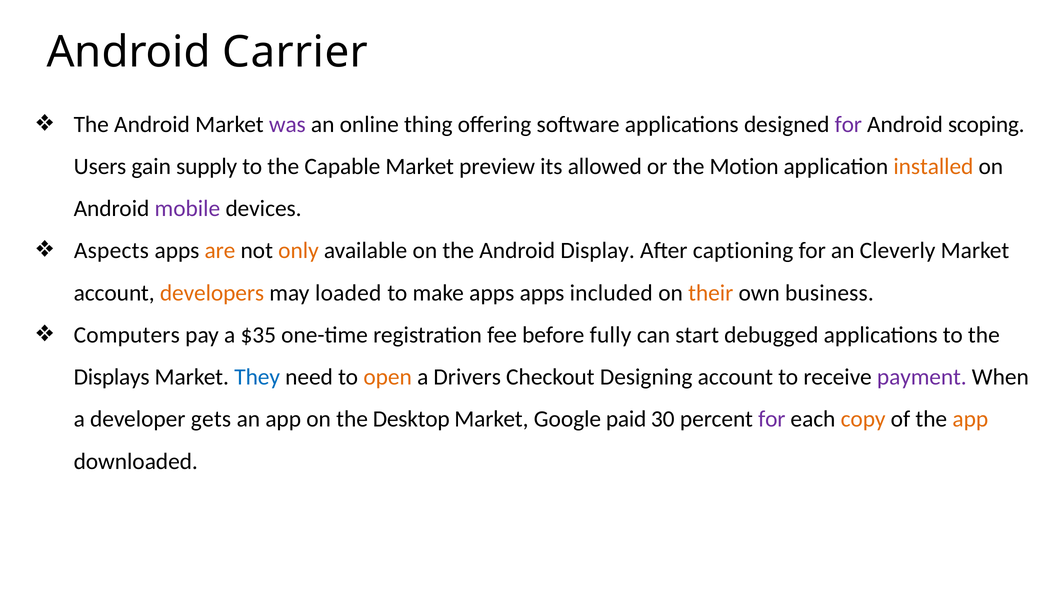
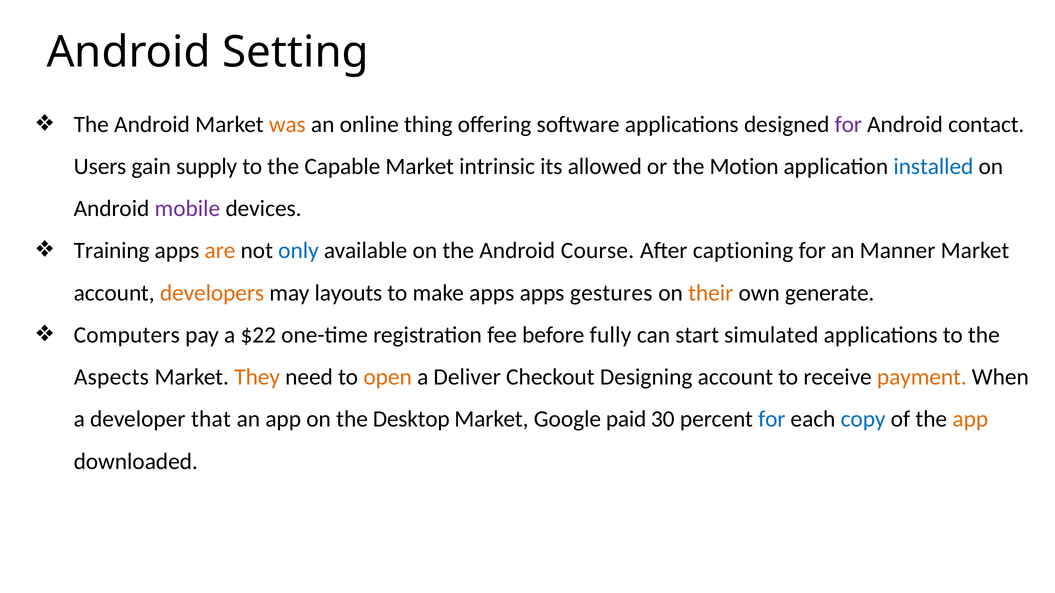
Carrier: Carrier -> Setting (295, 52)
was colour: purple -> orange (287, 124)
scoping: scoping -> contact (986, 124)
preview: preview -> intrinsic (497, 167)
installed colour: orange -> blue (933, 167)
Aspects: Aspects -> Training (112, 251)
only colour: orange -> blue (298, 251)
Display: Display -> Course (597, 251)
Cleverly: Cleverly -> Manner (898, 251)
loaded: loaded -> layouts (348, 293)
included: included -> gestures (611, 293)
business: business -> generate (830, 293)
$35: $35 -> $22 (258, 335)
debugged: debugged -> simulated (771, 335)
Displays: Displays -> Aspects (111, 377)
They colour: blue -> orange (257, 377)
Drivers: Drivers -> Deliver (467, 377)
payment colour: purple -> orange (922, 377)
gets: gets -> that (211, 420)
for colour: purple -> blue (772, 420)
copy colour: orange -> blue (863, 420)
